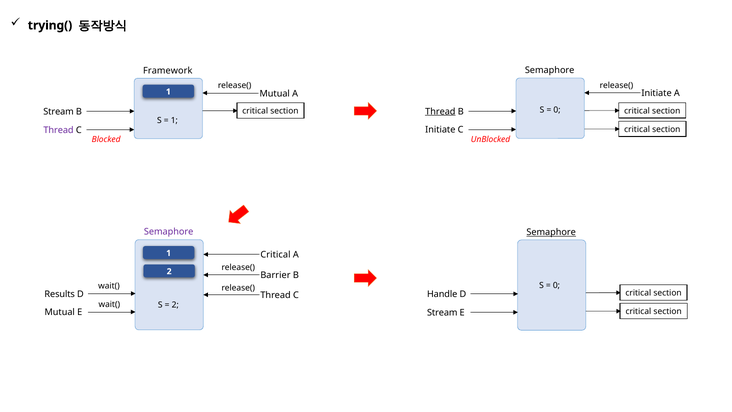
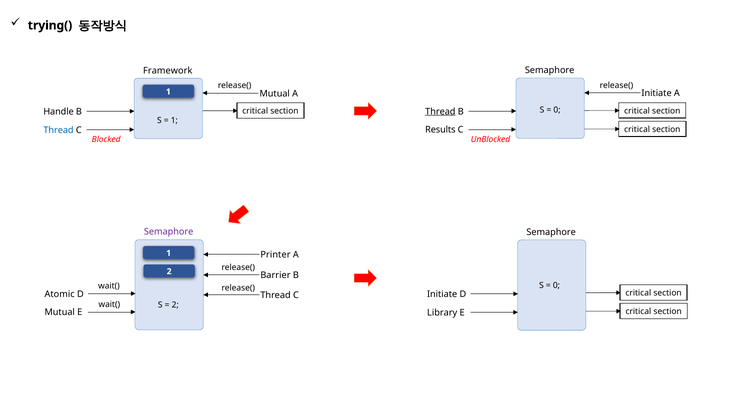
Stream: Stream -> Handle (59, 112)
Initiate: Initiate -> Results (440, 130)
Thread colour: purple -> blue (59, 130)
Semaphore underline: present -> none (551, 232)
Critical: Critical -> Printer (275, 255)
Results: Results -> Atomic (60, 294)
Handle: Handle -> Initiate (442, 294)
Stream: Stream -> Library (442, 313)
